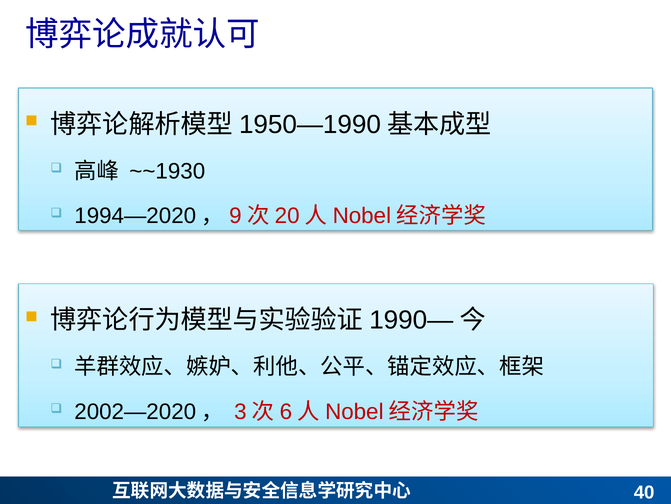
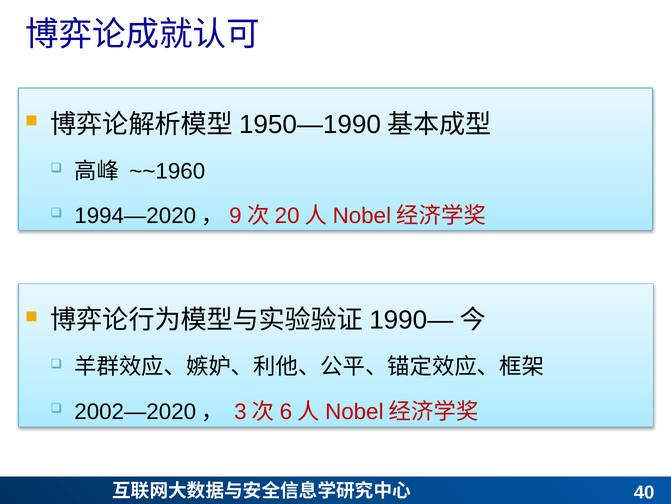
~~1930: ~~1930 -> ~~1960 (167, 171)
